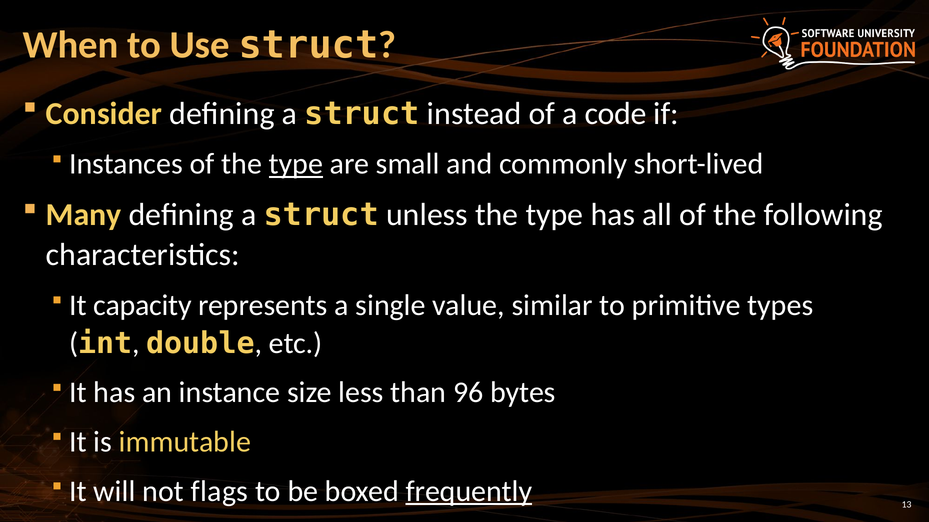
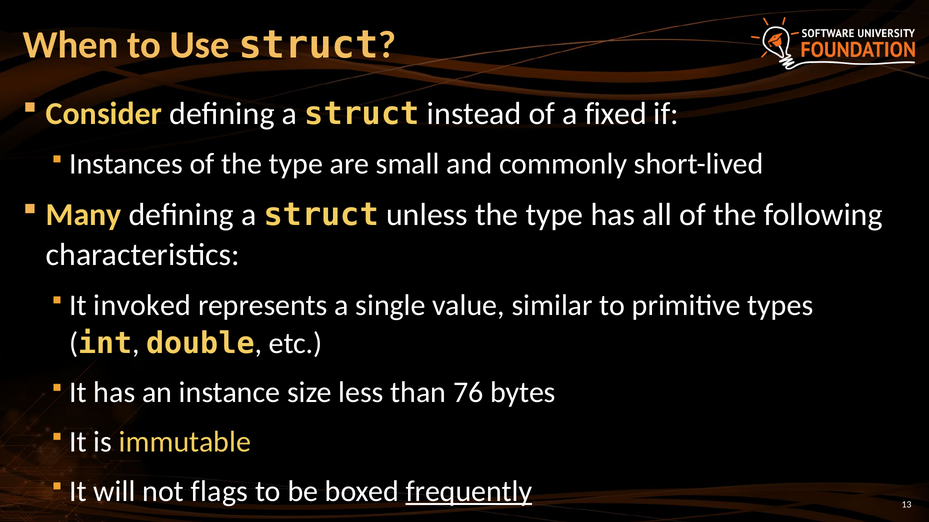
code: code -> fixed (616, 114)
type underline: present -> none (296, 164)
capacity: capacity -> invoked (142, 306)
96: 96 -> 76 (468, 393)
